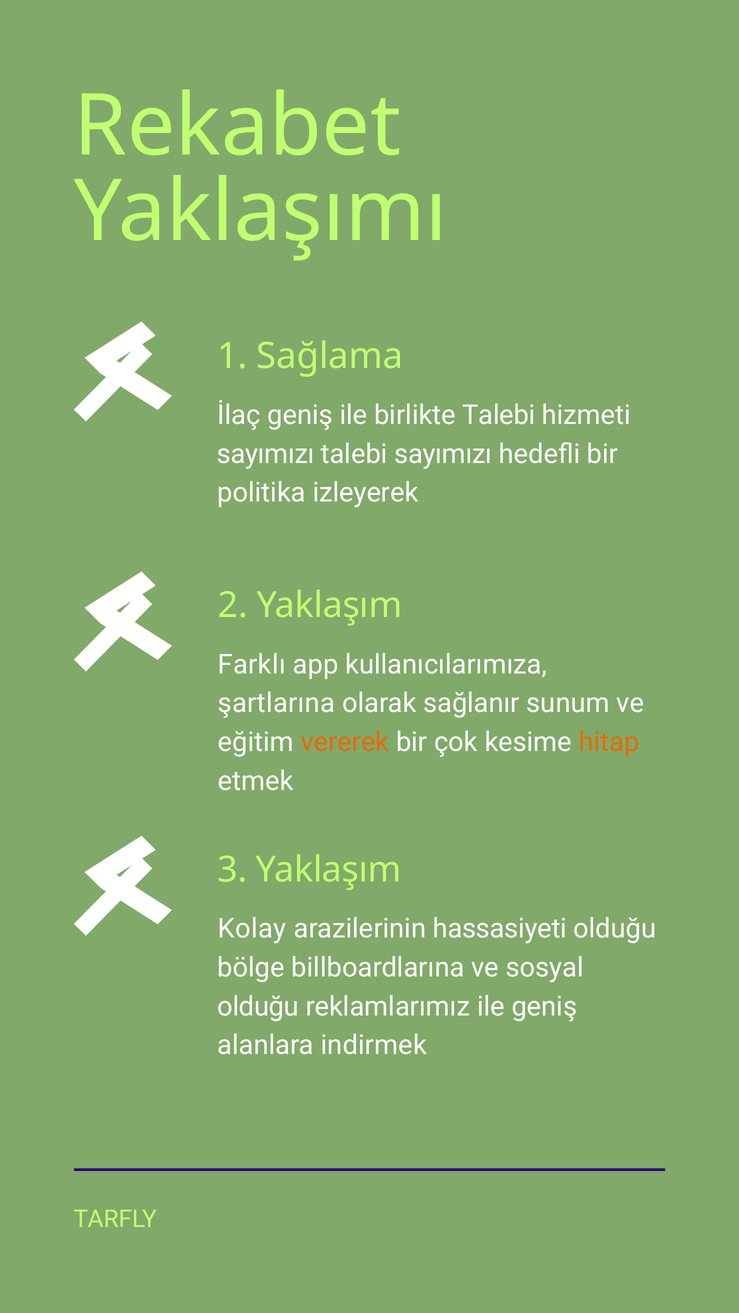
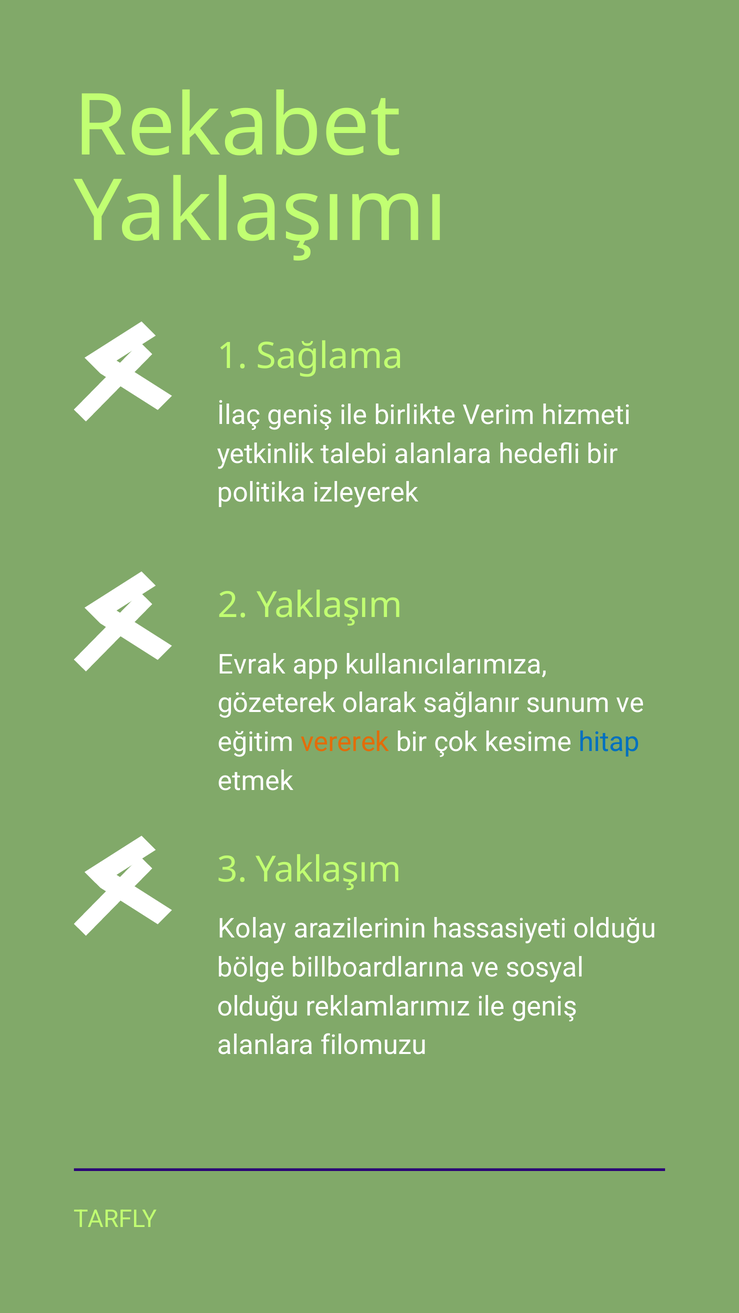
birlikte Talebi: Talebi -> Verim (499, 415)
sayımızı: sayımızı -> yetkinlik (266, 454)
talebi sayımızı: sayımızı -> alanlara (443, 454)
Farklı: Farklı -> Evrak (252, 665)
şartlarına: şartlarına -> gözeterek (277, 704)
hitap colour: orange -> blue (609, 743)
indirmek: indirmek -> filomuzu (374, 1046)
